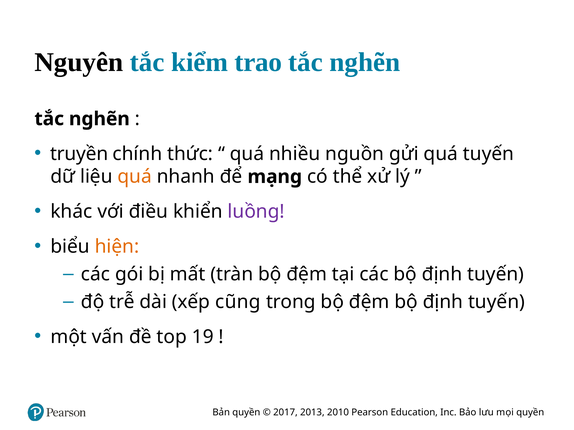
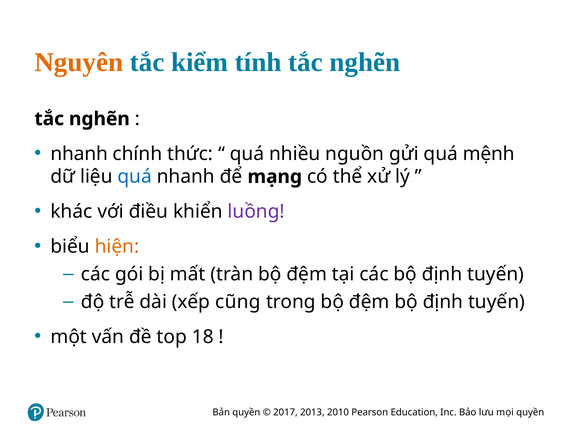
Nguyên colour: black -> orange (79, 62)
trao: trao -> tính (258, 62)
truyền: truyền -> nhanh (79, 154)
quá tuyến: tuyến -> mệnh (489, 154)
quá colour: orange -> blue (135, 177)
19: 19 -> 18 (203, 337)
